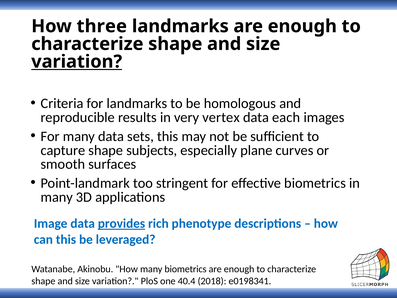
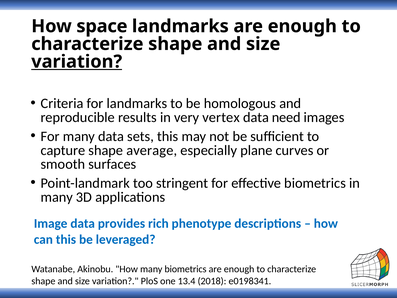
three: three -> space (102, 26)
each: each -> need (286, 117)
subjects: subjects -> average (152, 150)
provides underline: present -> none (121, 223)
40.4: 40.4 -> 13.4 (187, 281)
